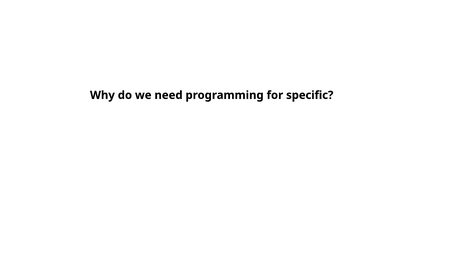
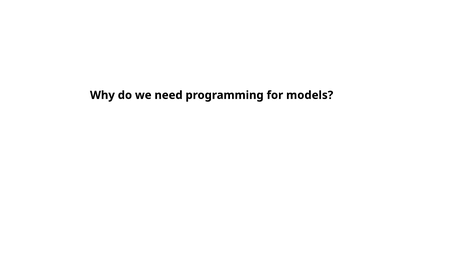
specific: specific -> models (310, 95)
